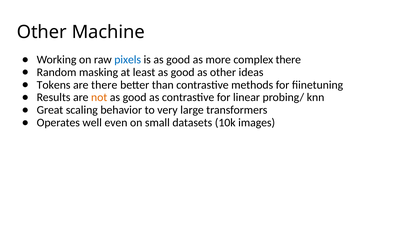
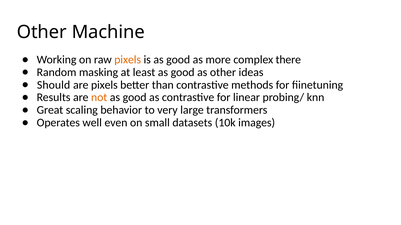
pixels colour: blue -> orange (128, 60)
Tokens: Tokens -> Should (54, 85)
are there: there -> pixels (104, 85)
